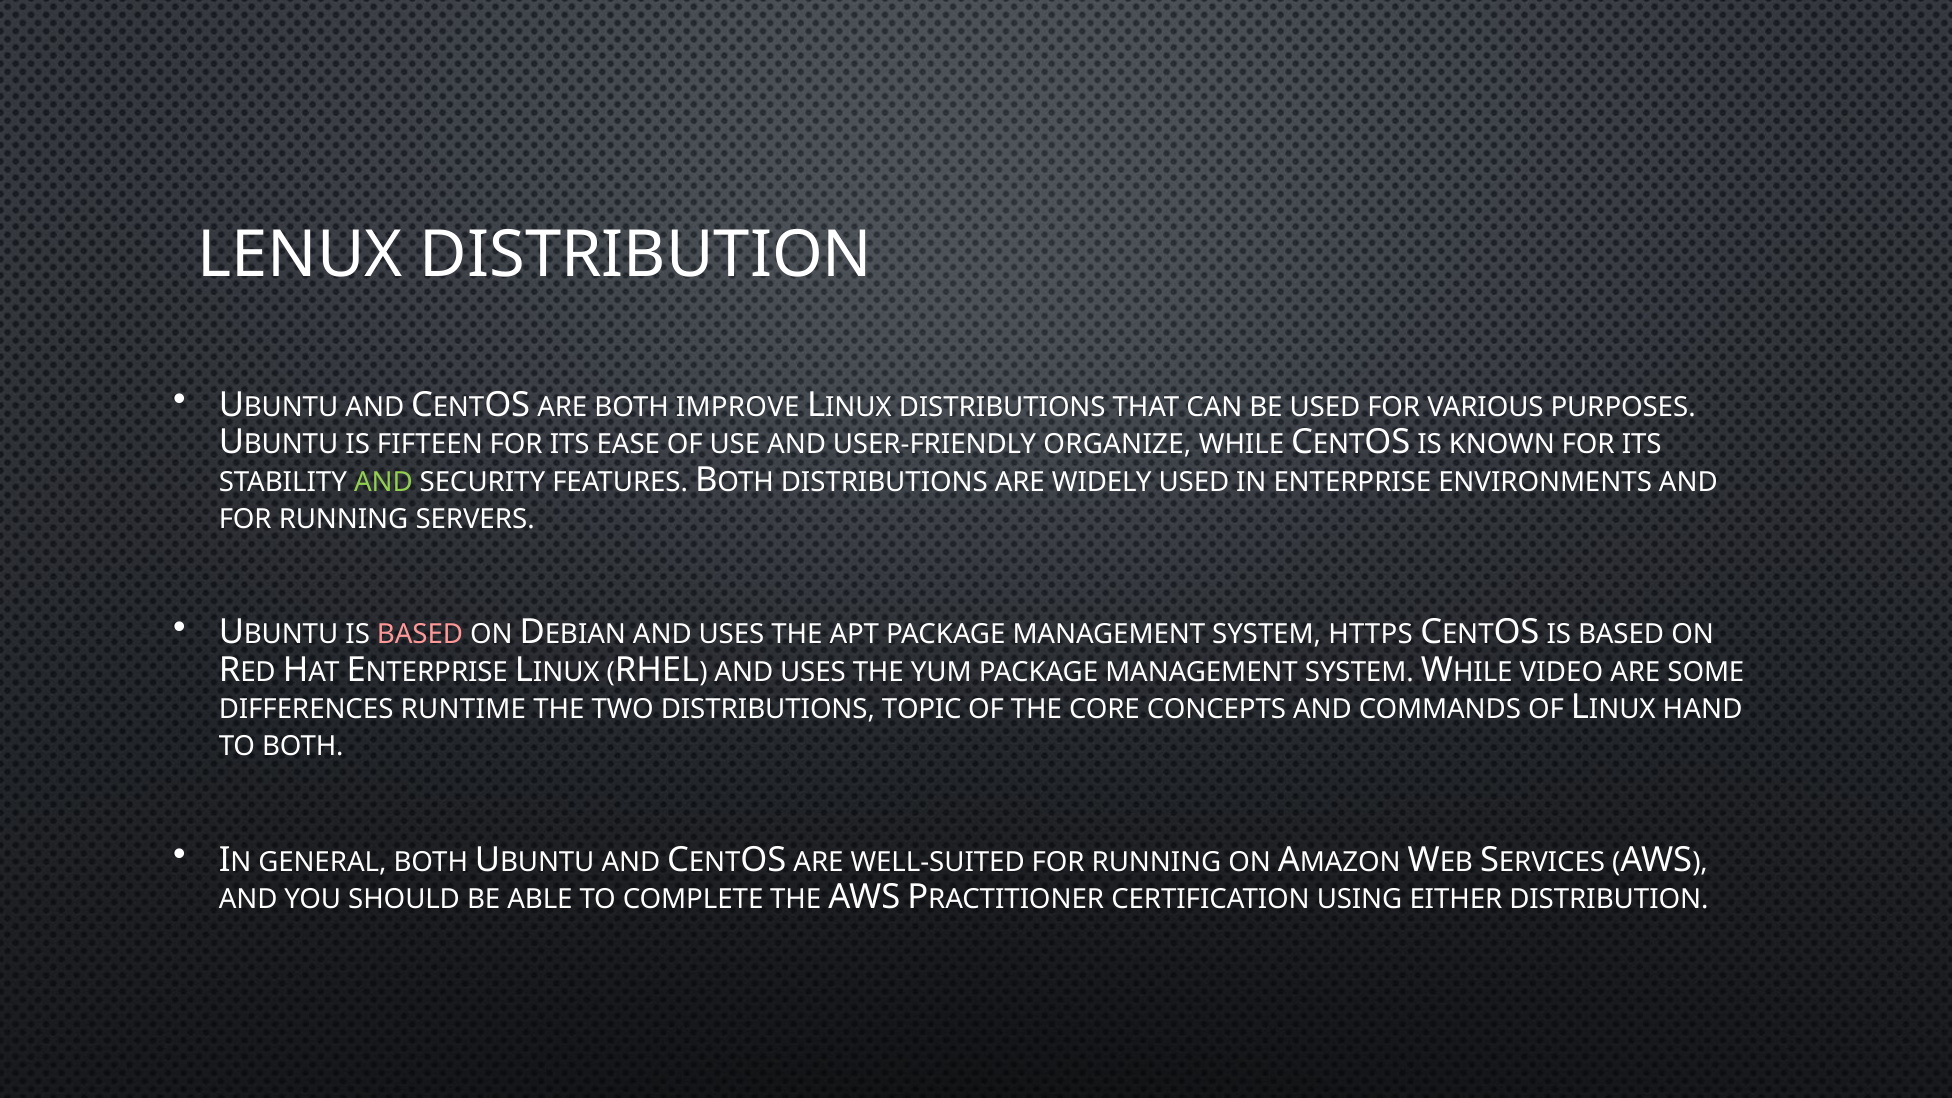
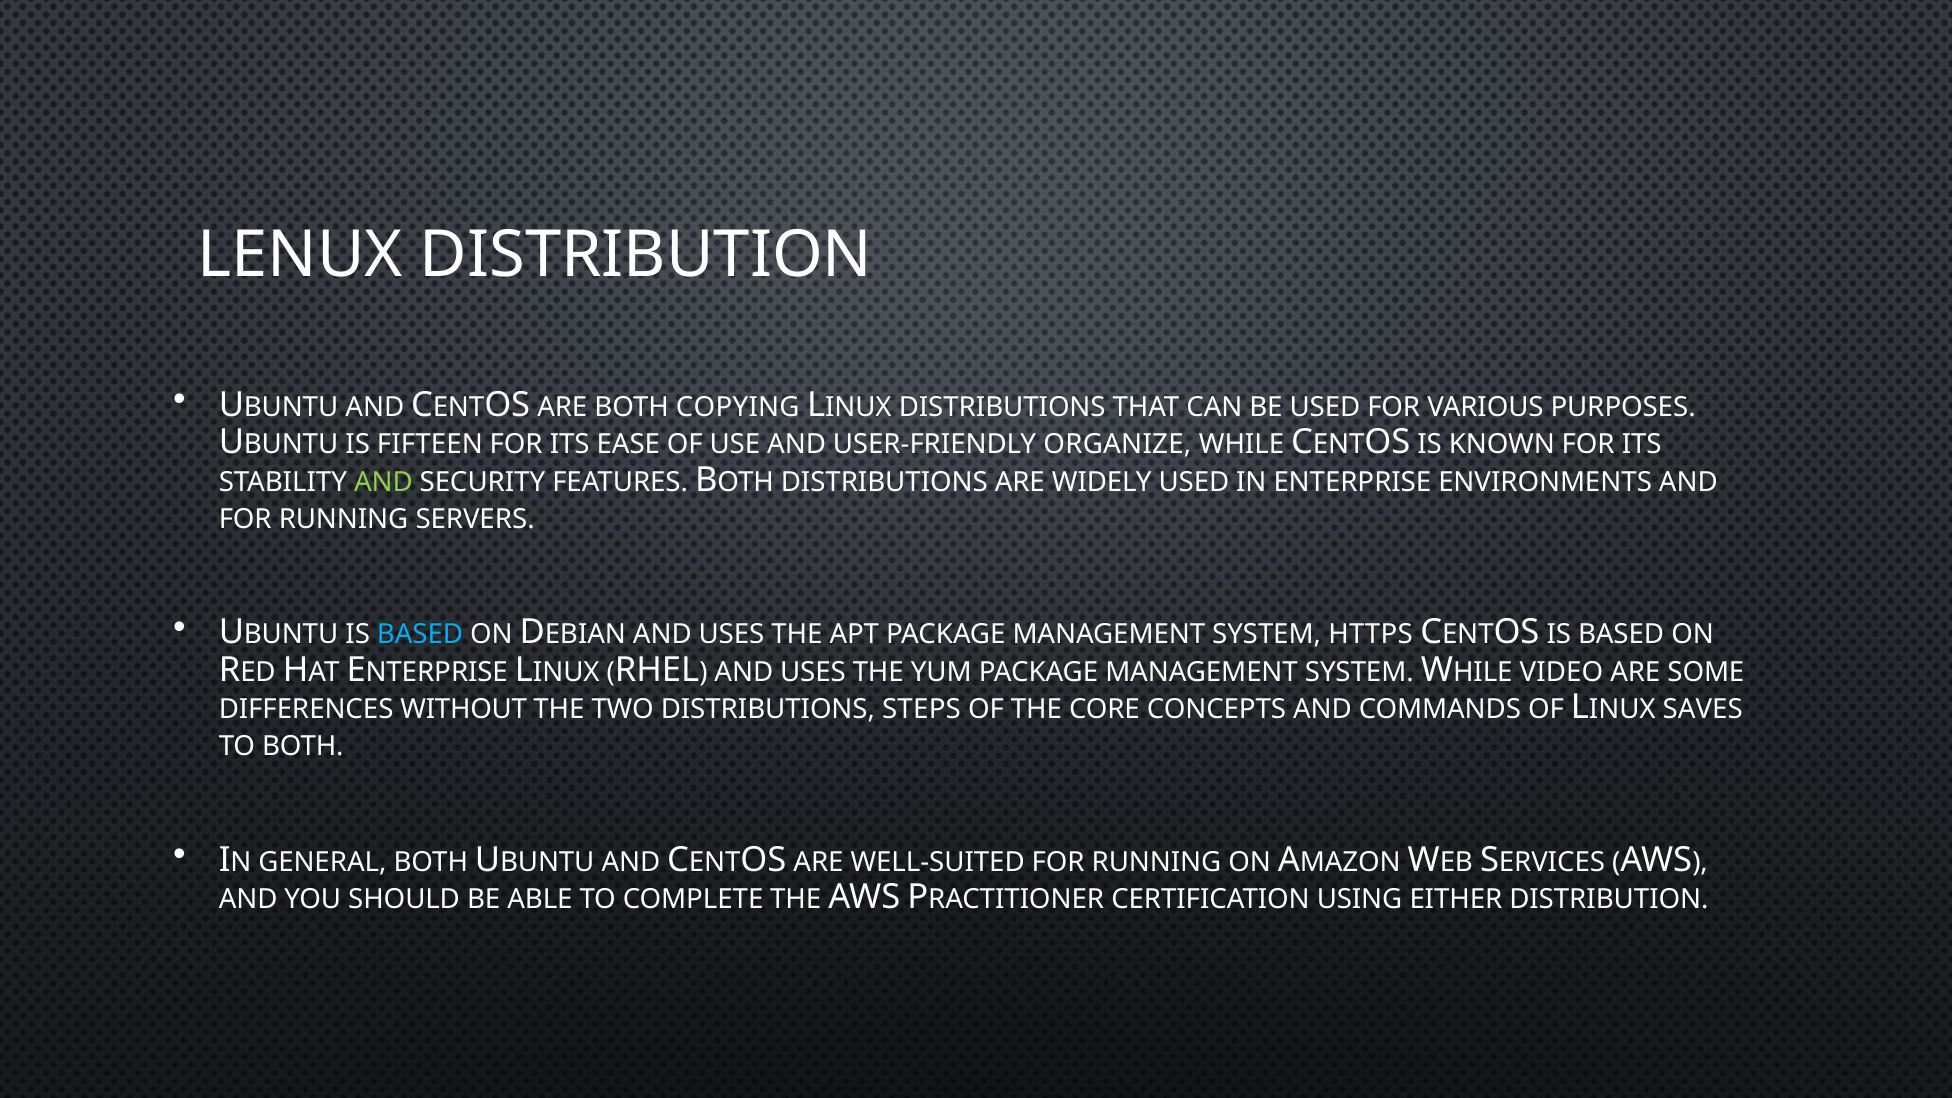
IMPROVE: IMPROVE -> COPYING (738, 407)
BASED colour: pink -> light blue (420, 635)
RUNTIME: RUNTIME -> WITHOUT (464, 710)
TOPIC: TOPIC -> STEPS (921, 710)
HAND: HAND -> SAVES (1703, 710)
